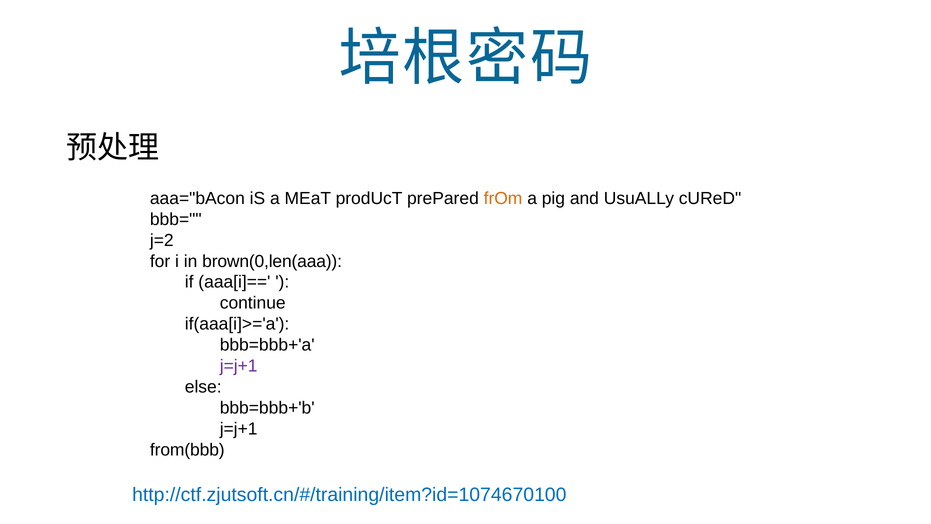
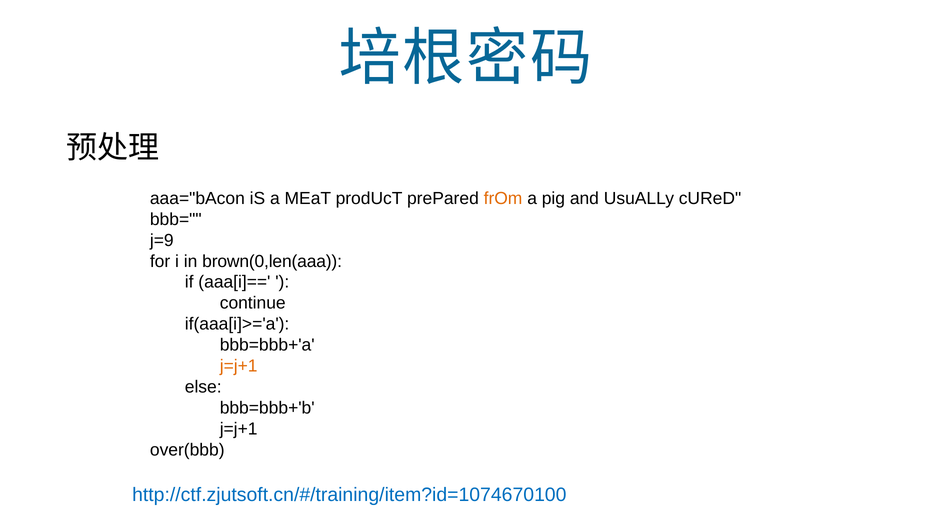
j=2: j=2 -> j=9 (162, 240)
j=j+1 colour: purple -> orange (239, 366)
from(bbb: from(bbb -> over(bbb (187, 450)
